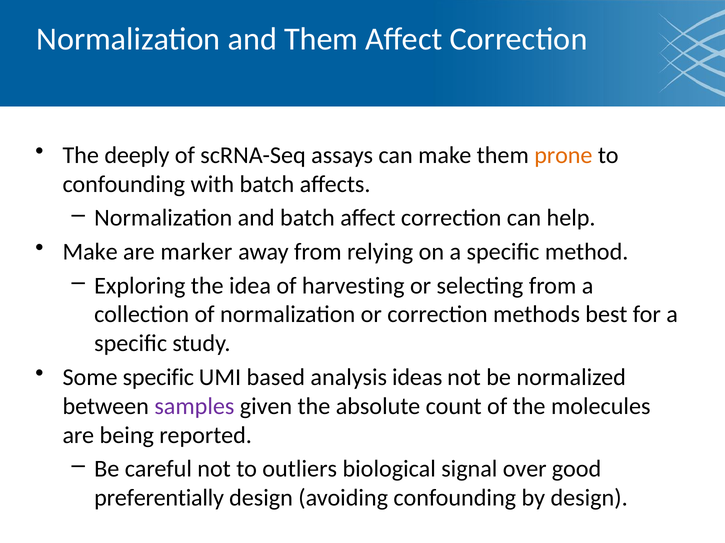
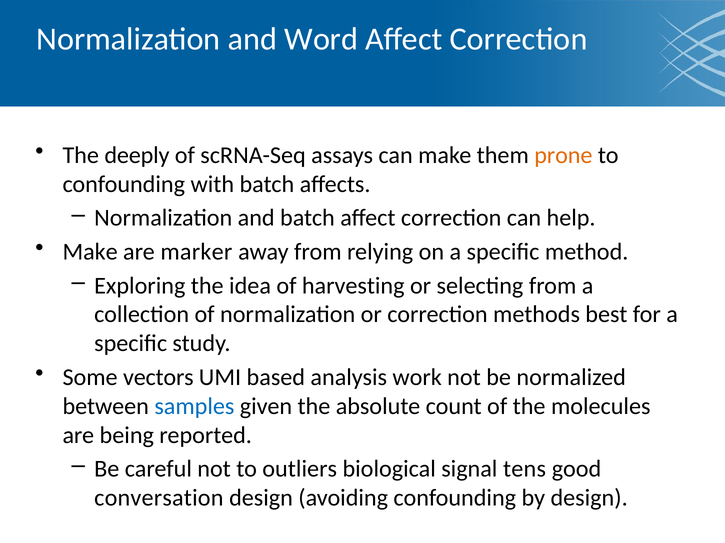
and Them: Them -> Word (321, 39)
Some specific: specific -> vectors (158, 378)
ideas: ideas -> work (417, 378)
samples colour: purple -> blue (194, 407)
over: over -> tens (525, 470)
preferentially: preferentially -> conversation (159, 499)
